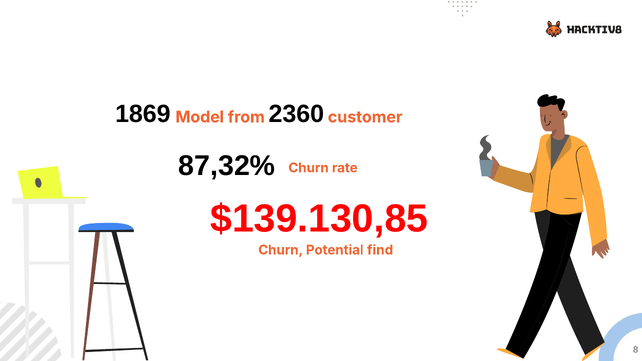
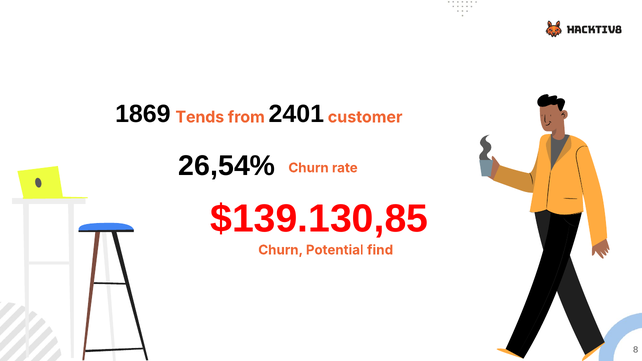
Model: Model -> Tends (200, 117)
2360: 2360 -> 2401 (296, 114)
87,32%: 87,32% -> 26,54% (227, 166)
